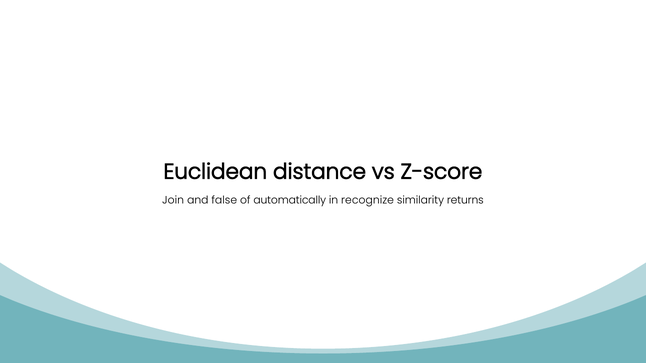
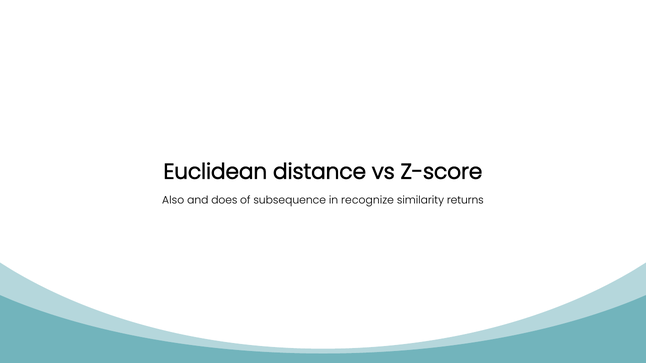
Join: Join -> Also (173, 200)
false: false -> does (224, 200)
automatically: automatically -> subsequence (290, 200)
